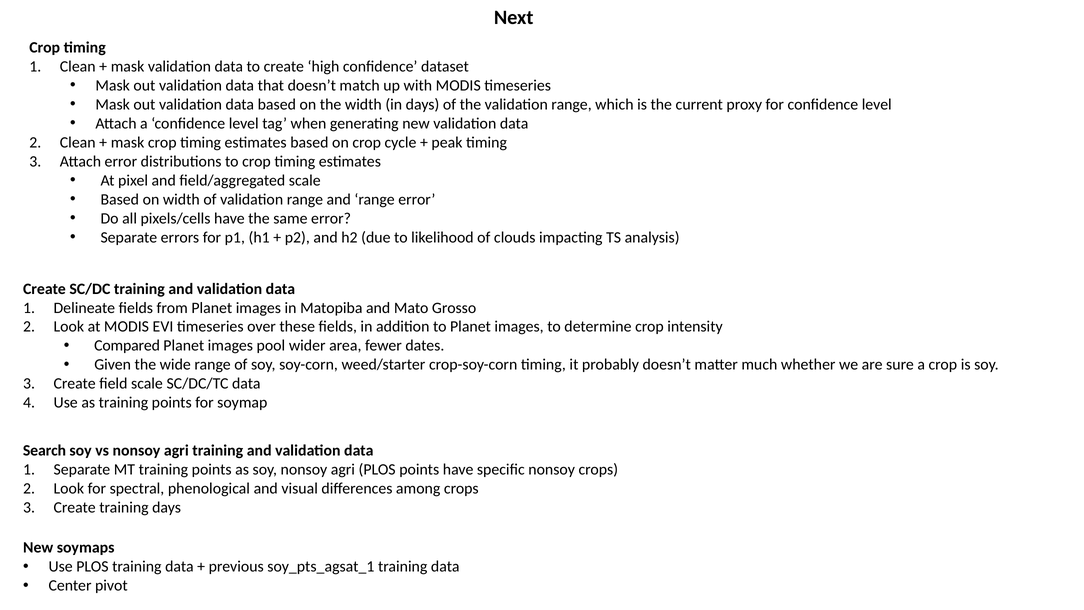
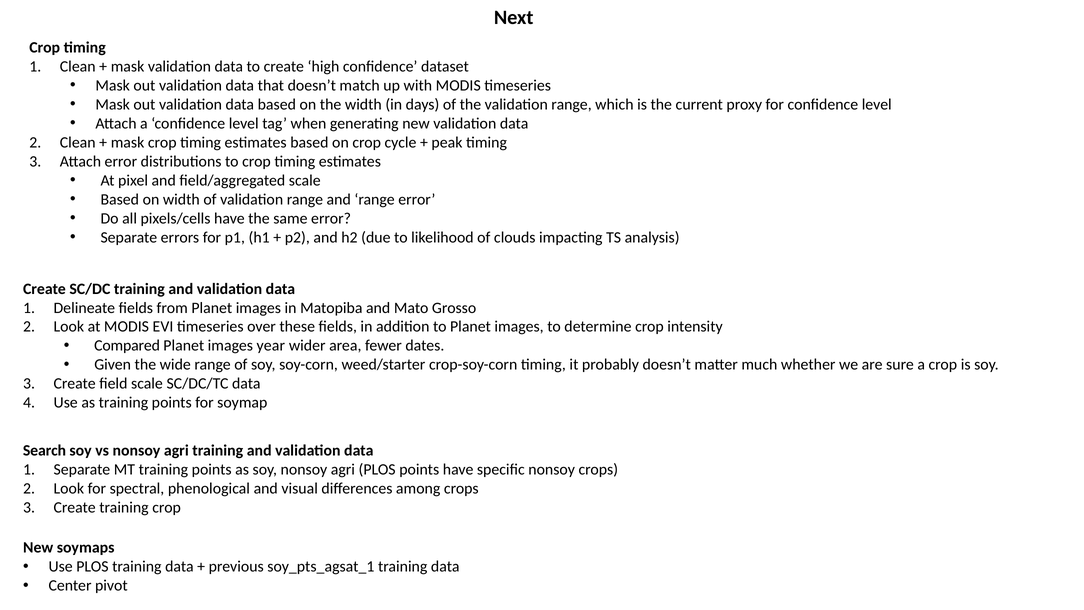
pool: pool -> year (271, 346)
training days: days -> crop (167, 507)
